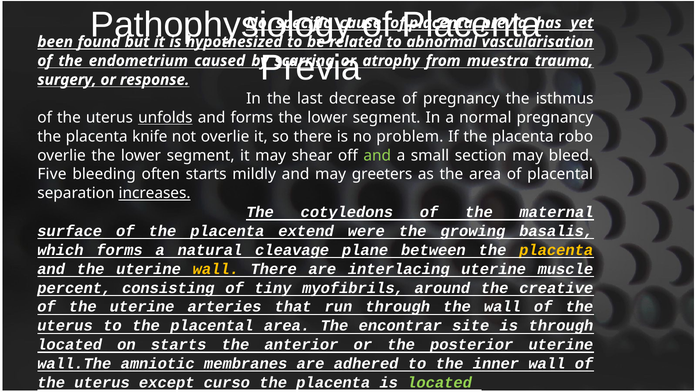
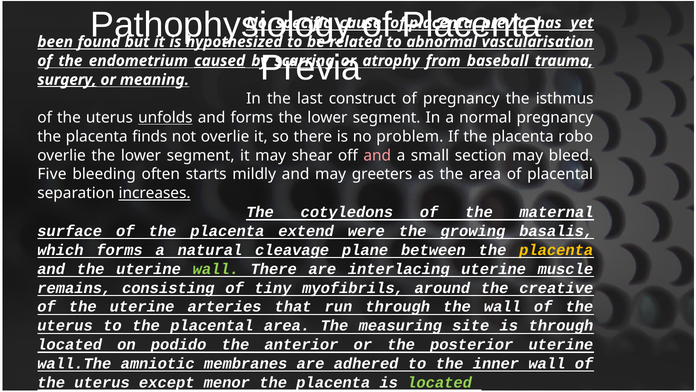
caused underline: none -> present (220, 61)
muestra: muestra -> baseball (498, 61)
surgery underline: none -> present (67, 80)
response: response -> meaning (155, 80)
decrease: decrease -> construct (362, 99)
knife: knife -> finds (150, 136)
and colour: light green -> pink (377, 155)
wall colour: yellow -> light green (216, 269)
percent: percent -> remains (74, 288)
encontrar: encontrar -> measuring (400, 325)
on starts: starts -> podido (179, 344)
curso: curso -> menor (227, 382)
